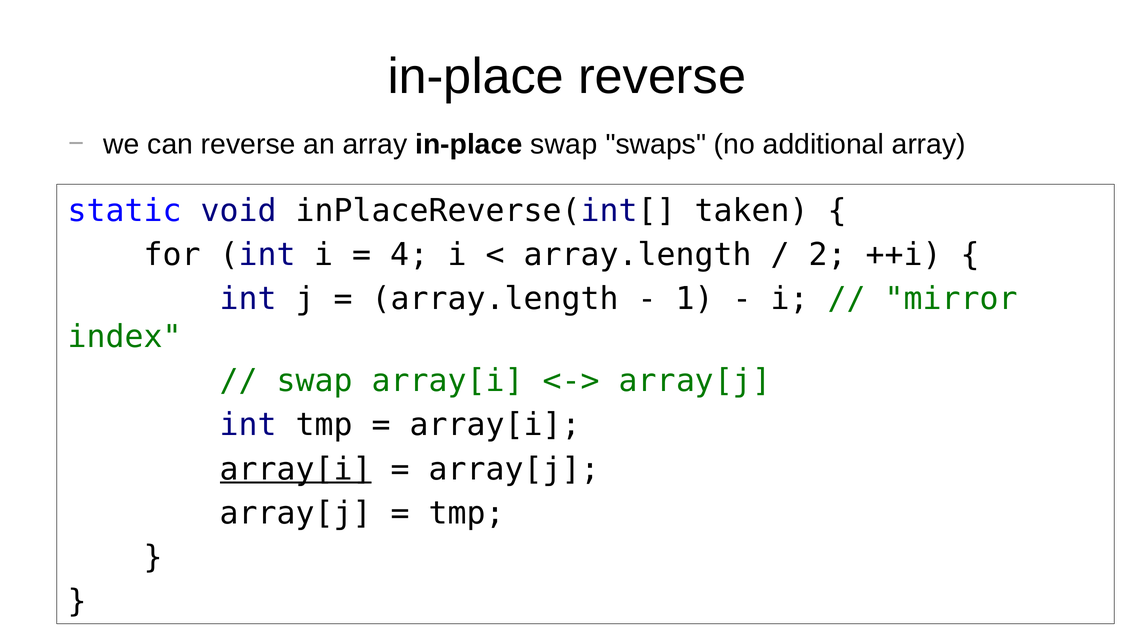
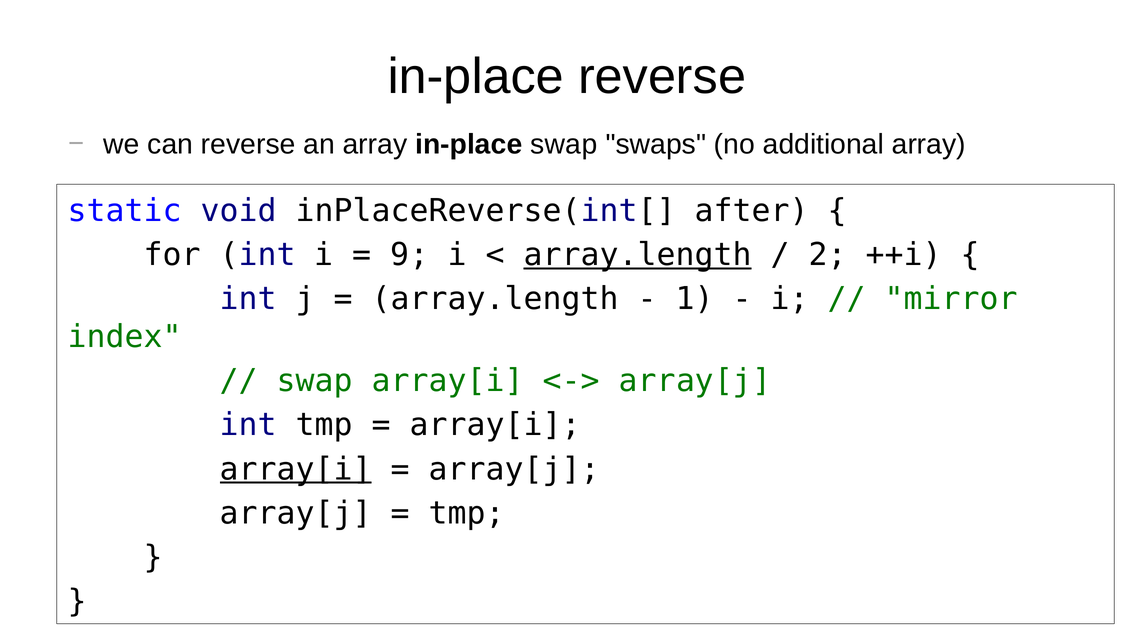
taken: taken -> after (752, 211)
4: 4 -> 9 (410, 255)
array.length underline: none -> present (638, 255)
